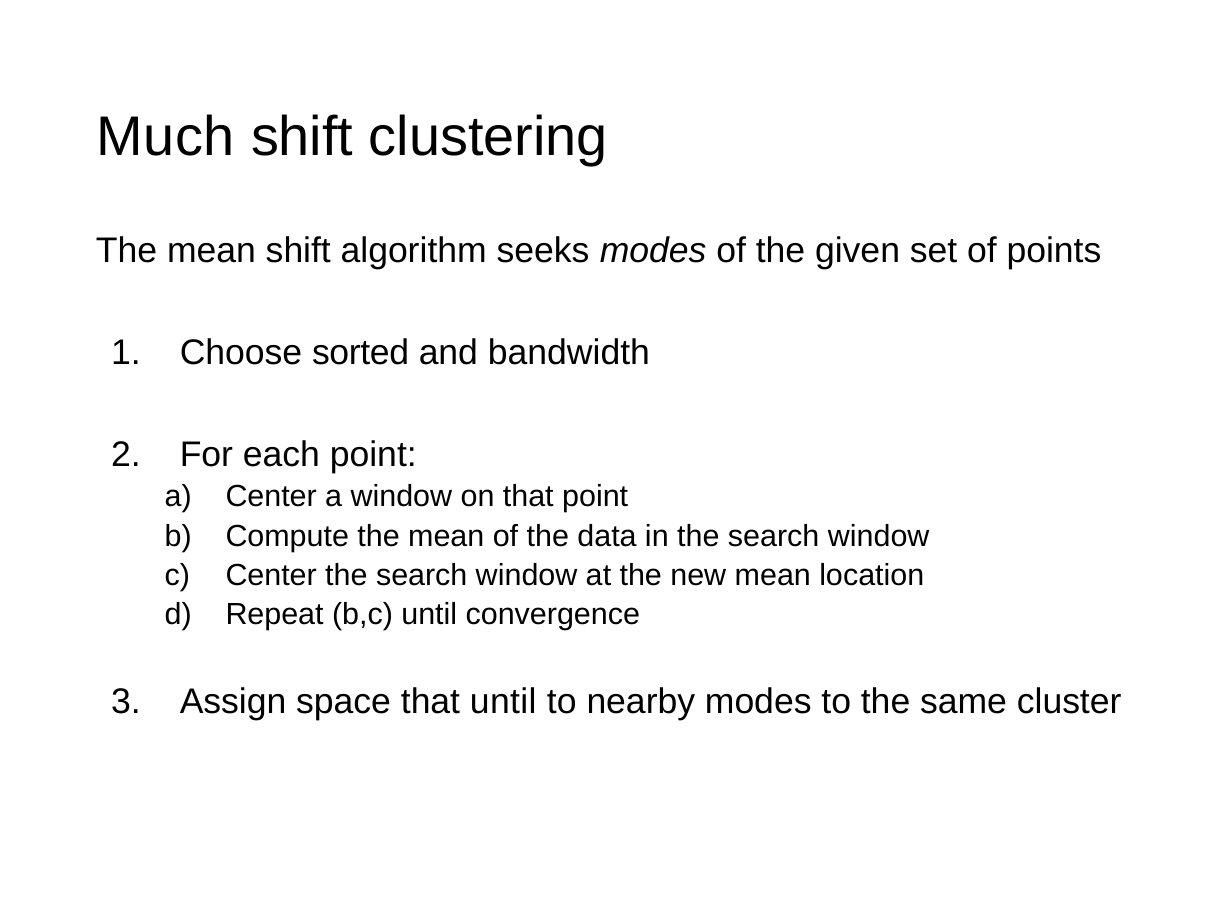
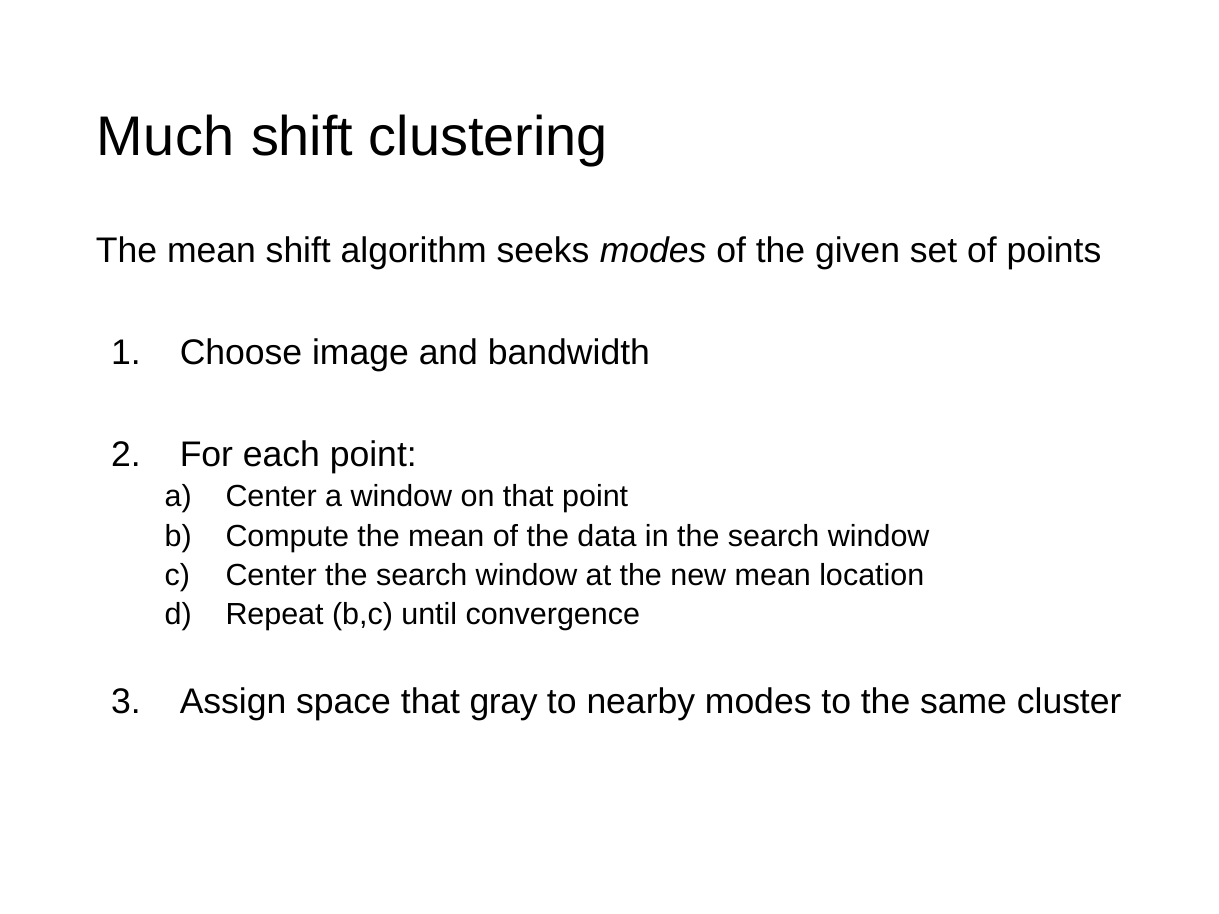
sorted: sorted -> image (360, 353)
that until: until -> gray (504, 702)
